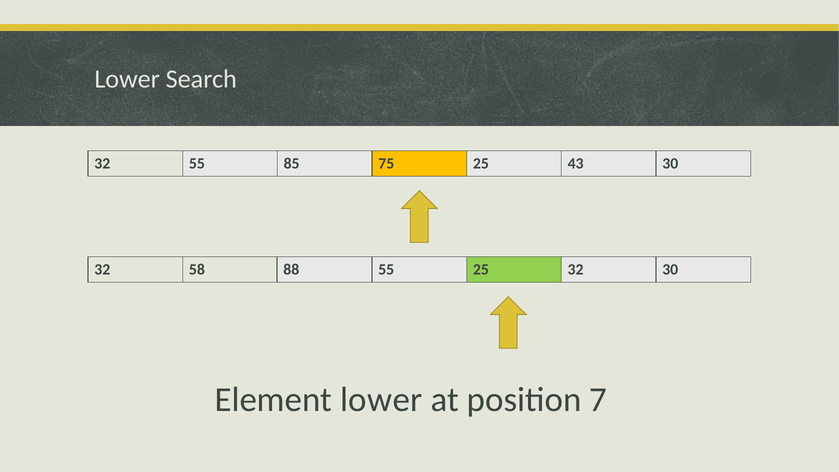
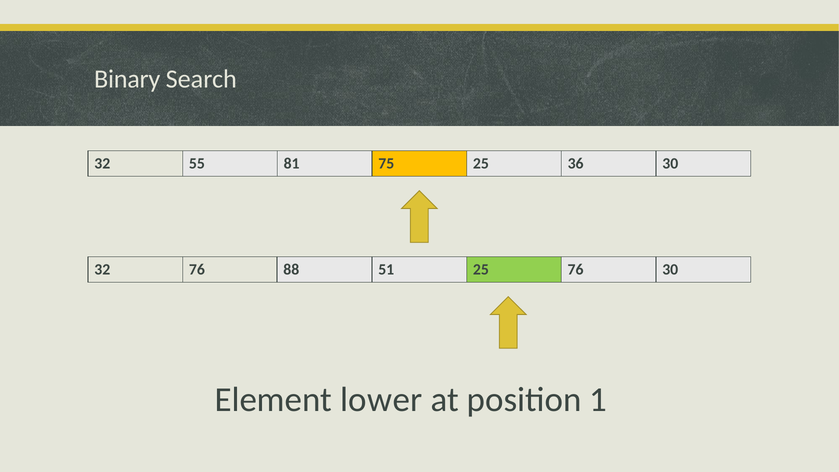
Lower: Lower -> Binary (127, 79)
85: 85 -> 81 (292, 164)
43: 43 -> 36 (576, 164)
32 58: 58 -> 76 (197, 270)
88 55: 55 -> 51 (386, 270)
25 32: 32 -> 76 (576, 270)
7: 7 -> 1 (598, 400)
